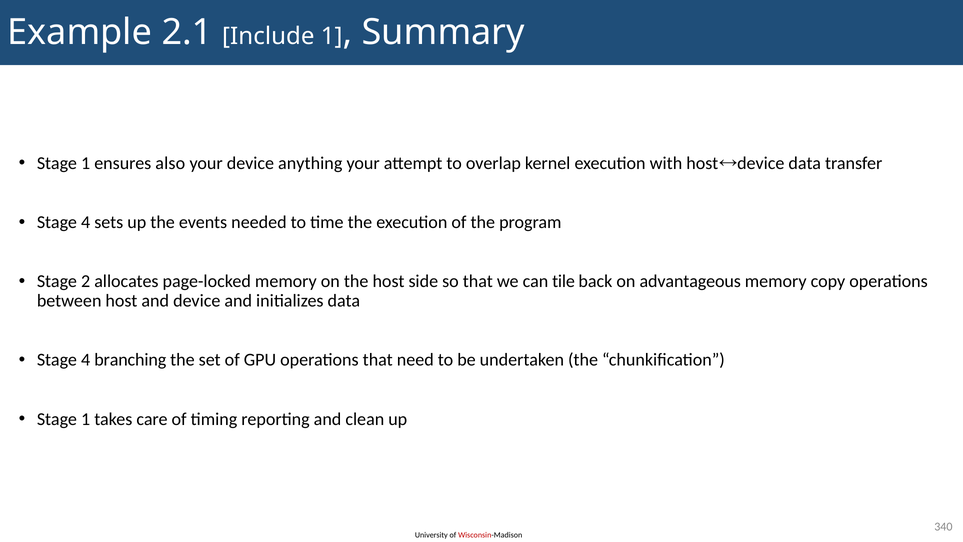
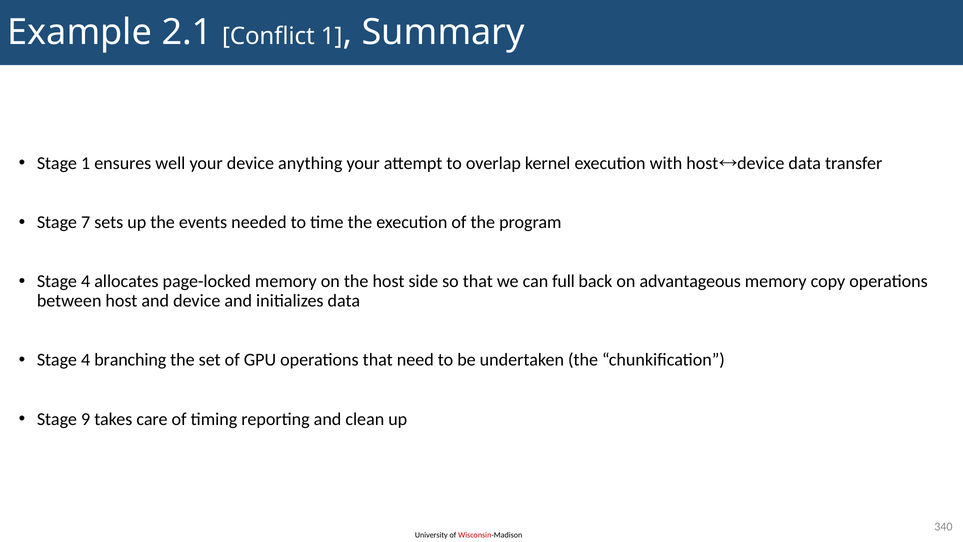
Include: Include -> Conflict (268, 36)
also: also -> well (170, 163)
4: 4 -> 7 (86, 222)
2: 2 -> 4 (86, 281)
tile: tile -> full (563, 281)
1: 1 -> 9 (86, 419)
